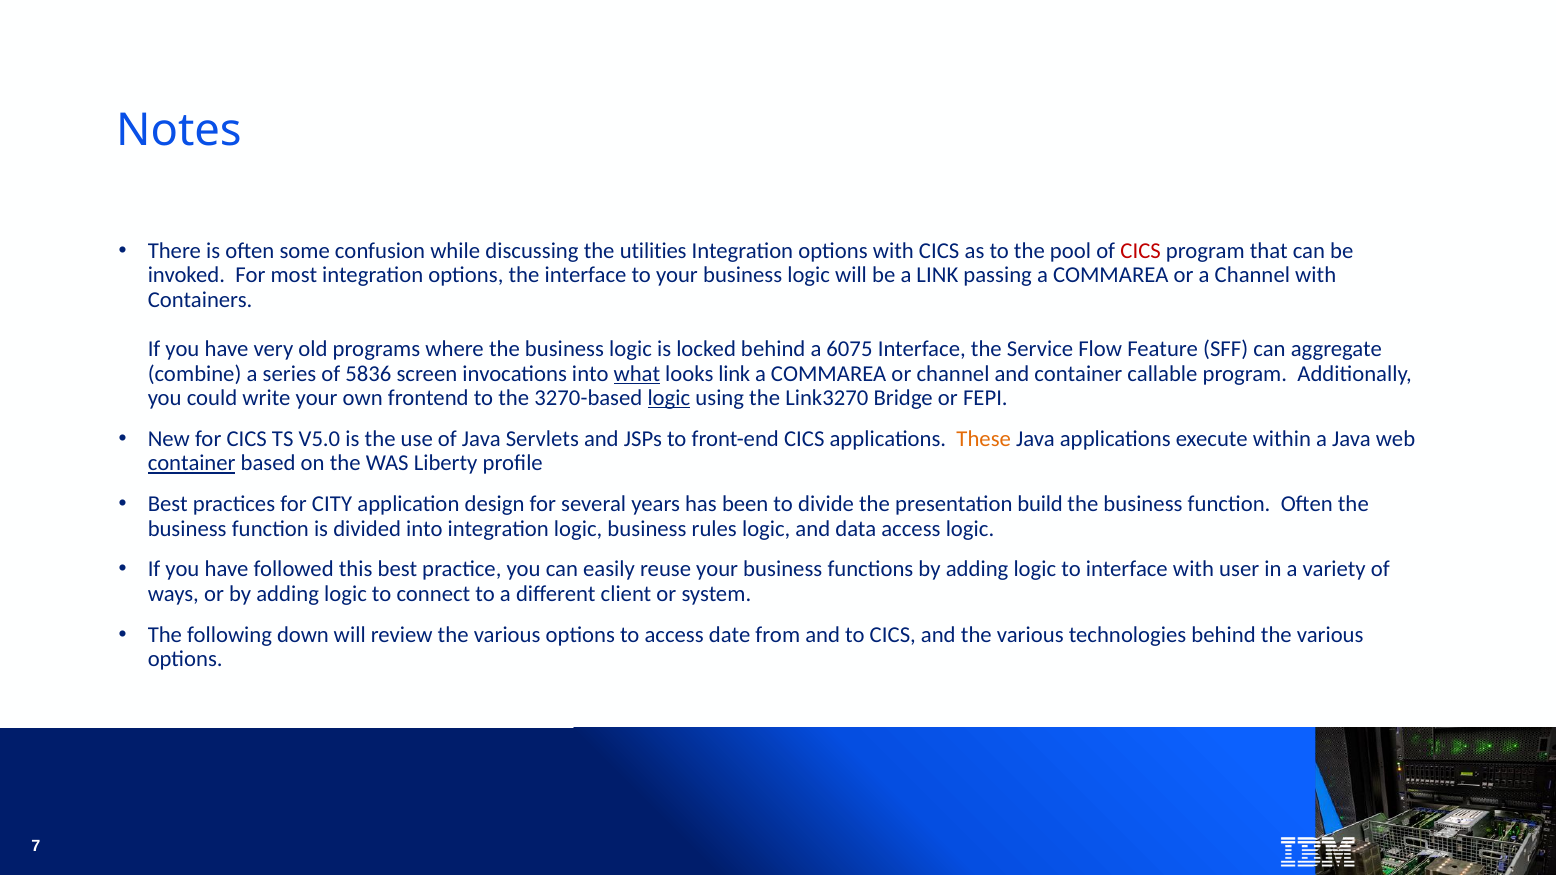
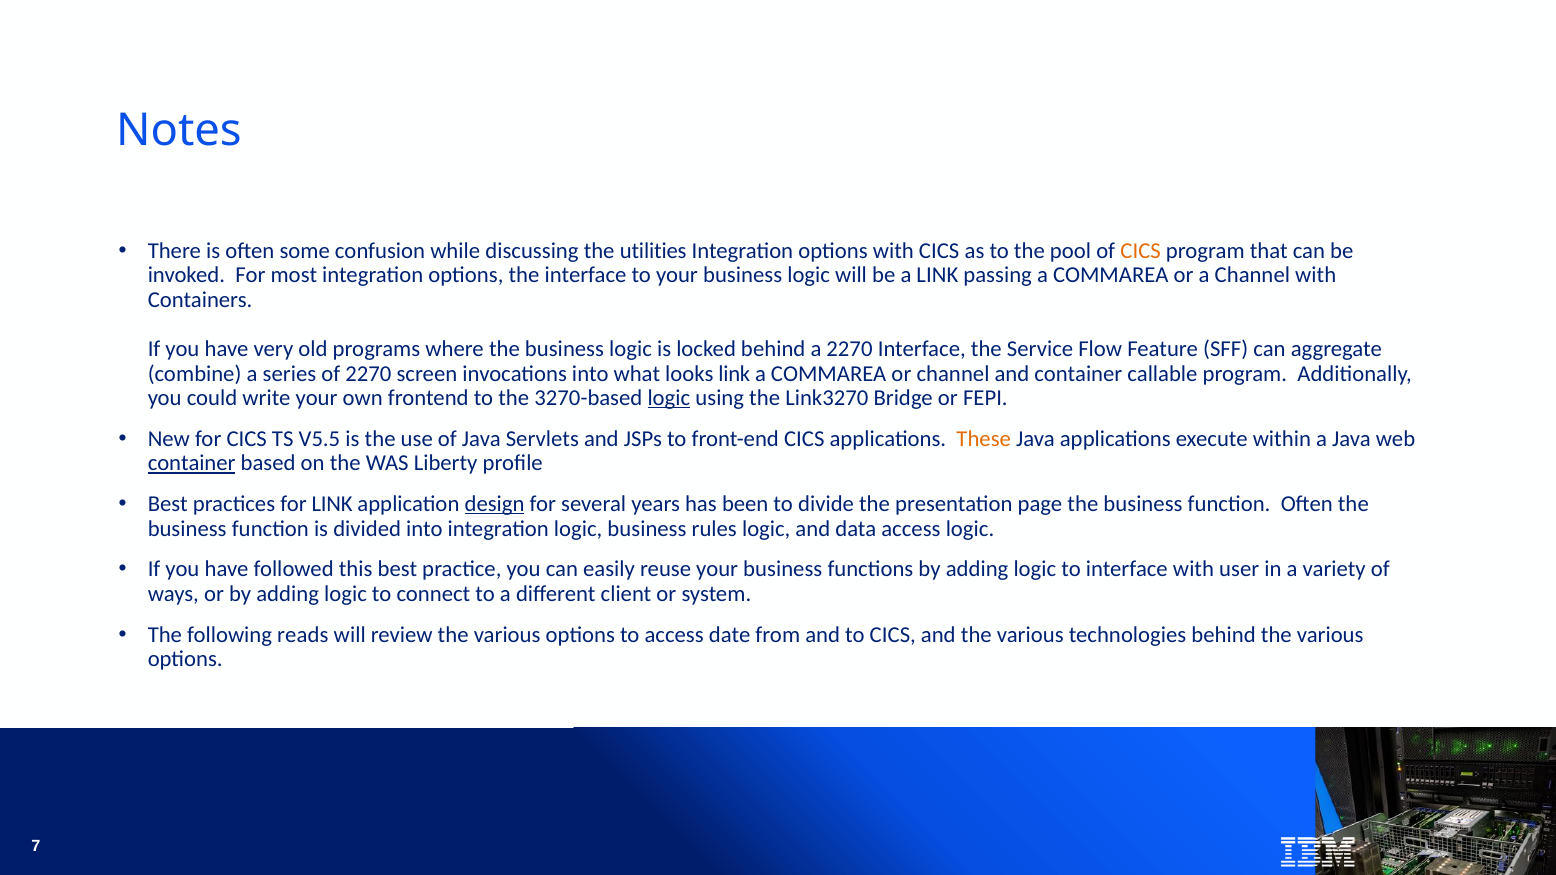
CICS colour: red -> orange (1141, 251)
a 6075: 6075 -> 2270 (849, 349)
of 5836: 5836 -> 2270 (368, 374)
what underline: present -> none (637, 374)
V5.0: V5.0 -> V5.5 (319, 439)
for CITY: CITY -> LINK (332, 504)
design underline: none -> present (495, 504)
build: build -> page (1040, 504)
down: down -> reads (303, 635)
